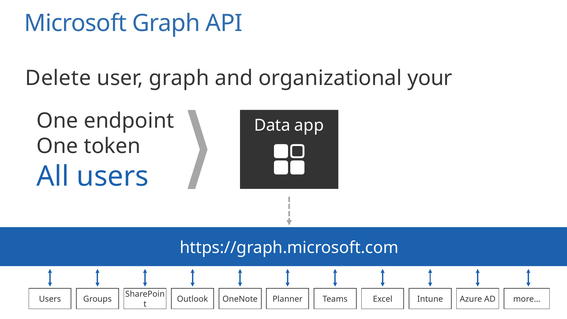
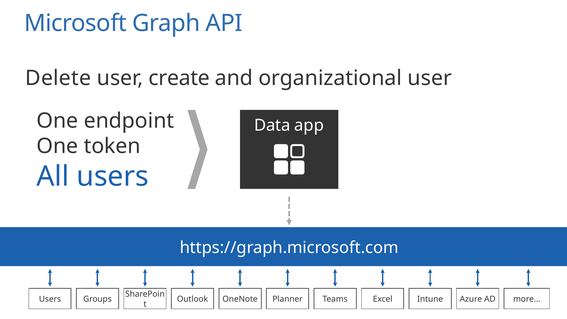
user graph: graph -> create (179, 78)
organizational your: your -> user (430, 78)
